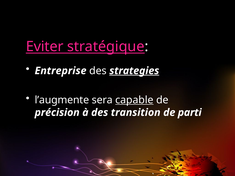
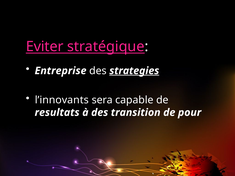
l’augmente: l’augmente -> l’innovants (62, 100)
capable underline: present -> none (134, 100)
précision: précision -> resultats (57, 113)
parti: parti -> pour (190, 113)
